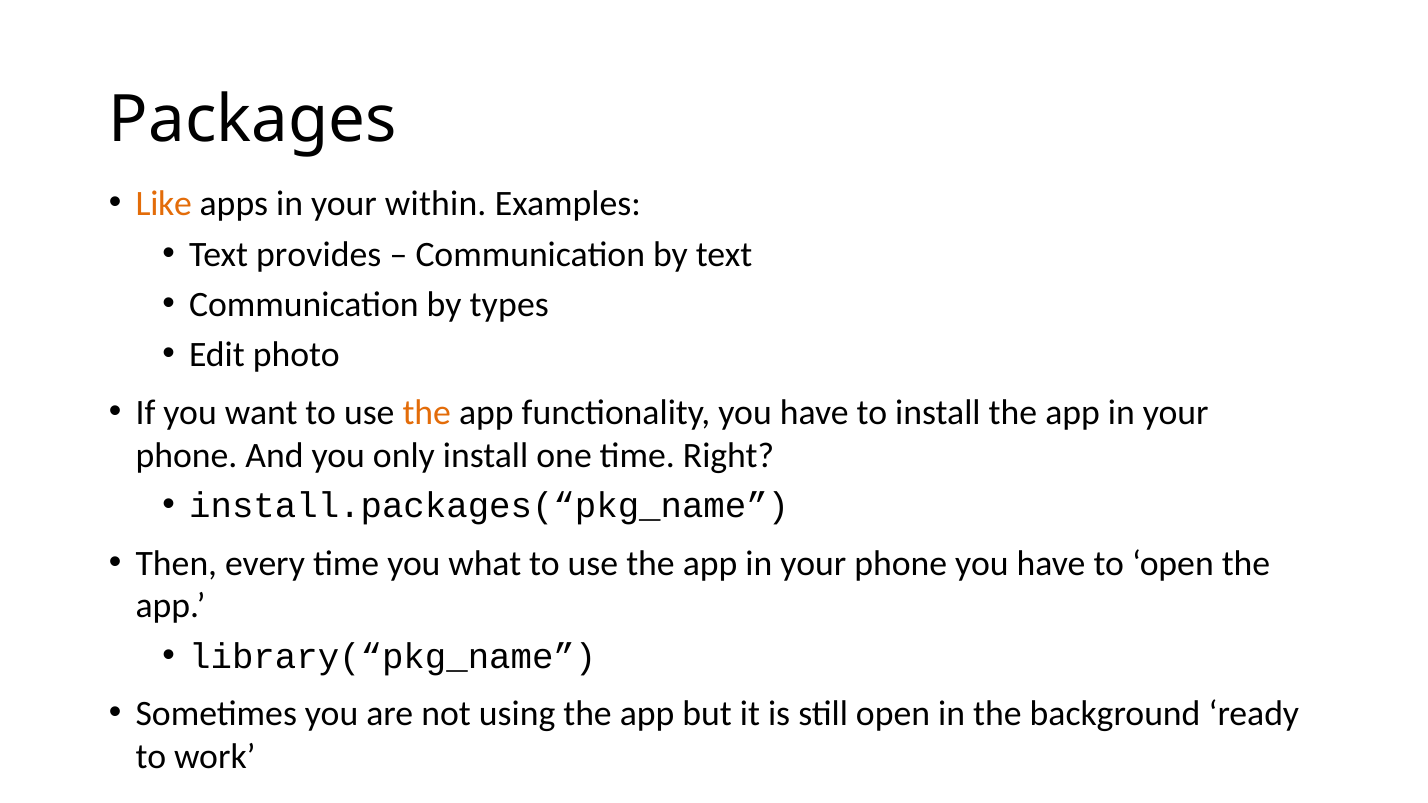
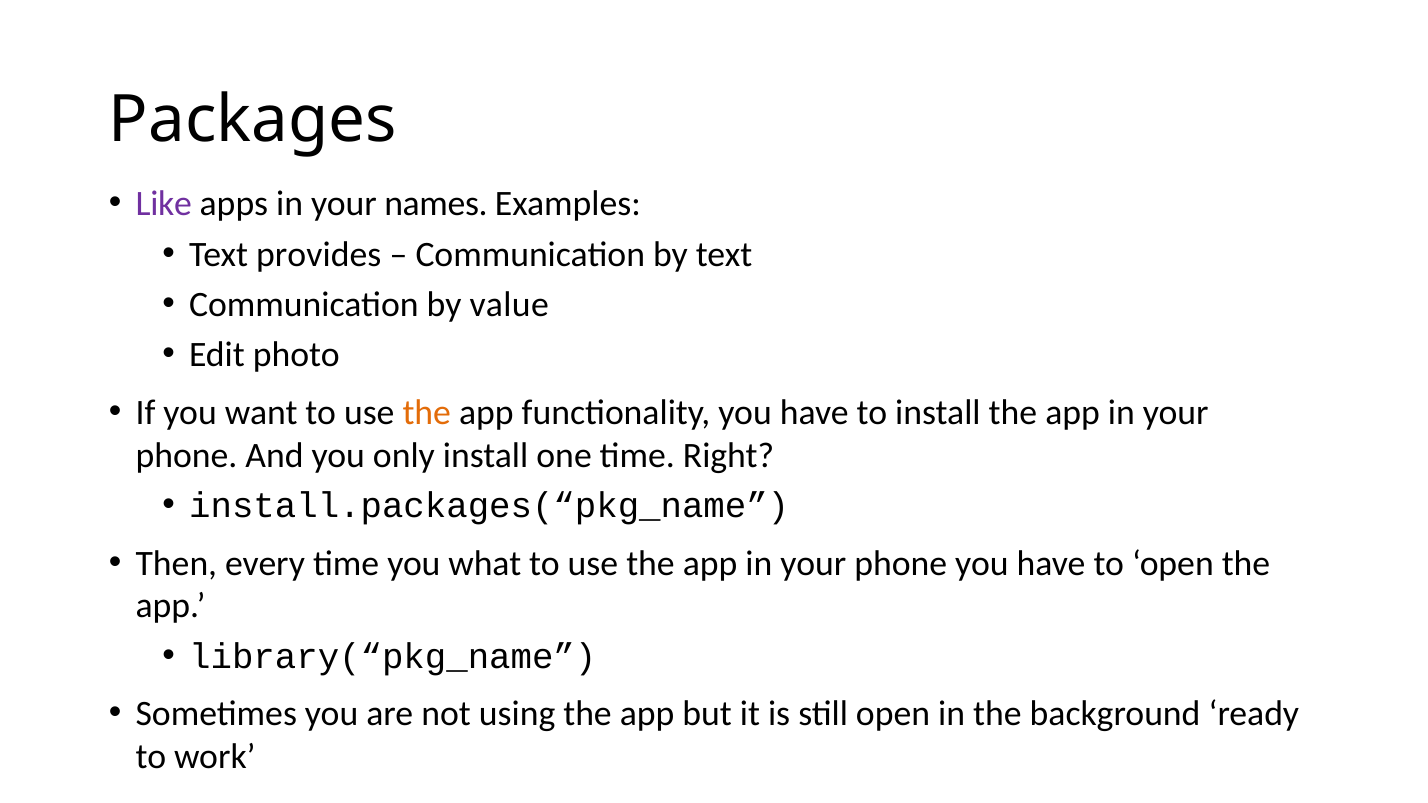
Like colour: orange -> purple (164, 204)
within: within -> names (436, 204)
types: types -> value (509, 305)
